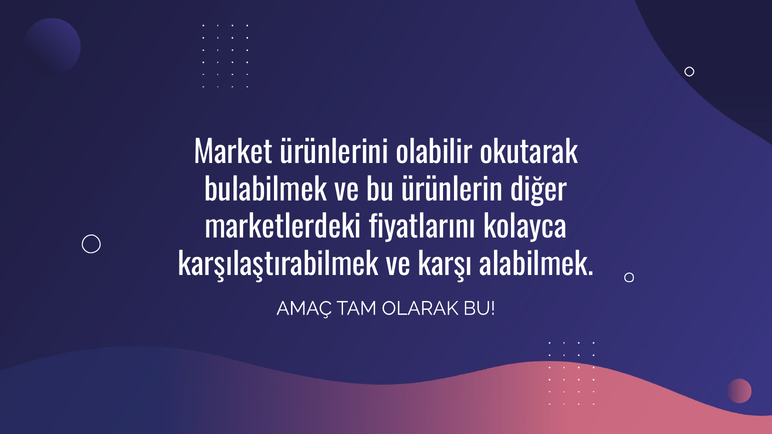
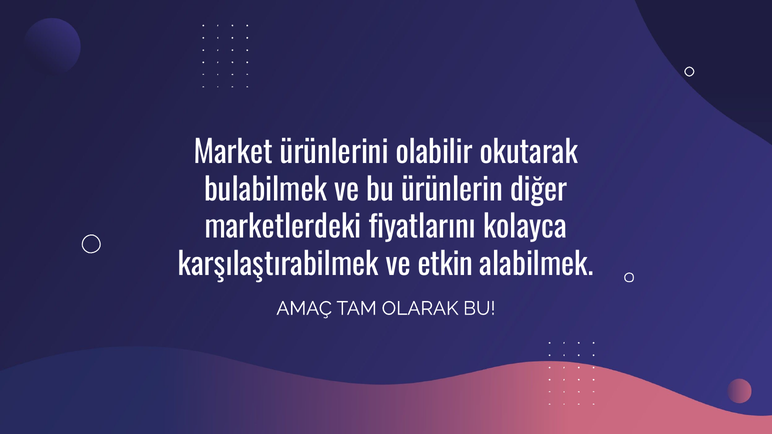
karşı: karşı -> etkin (445, 265)
